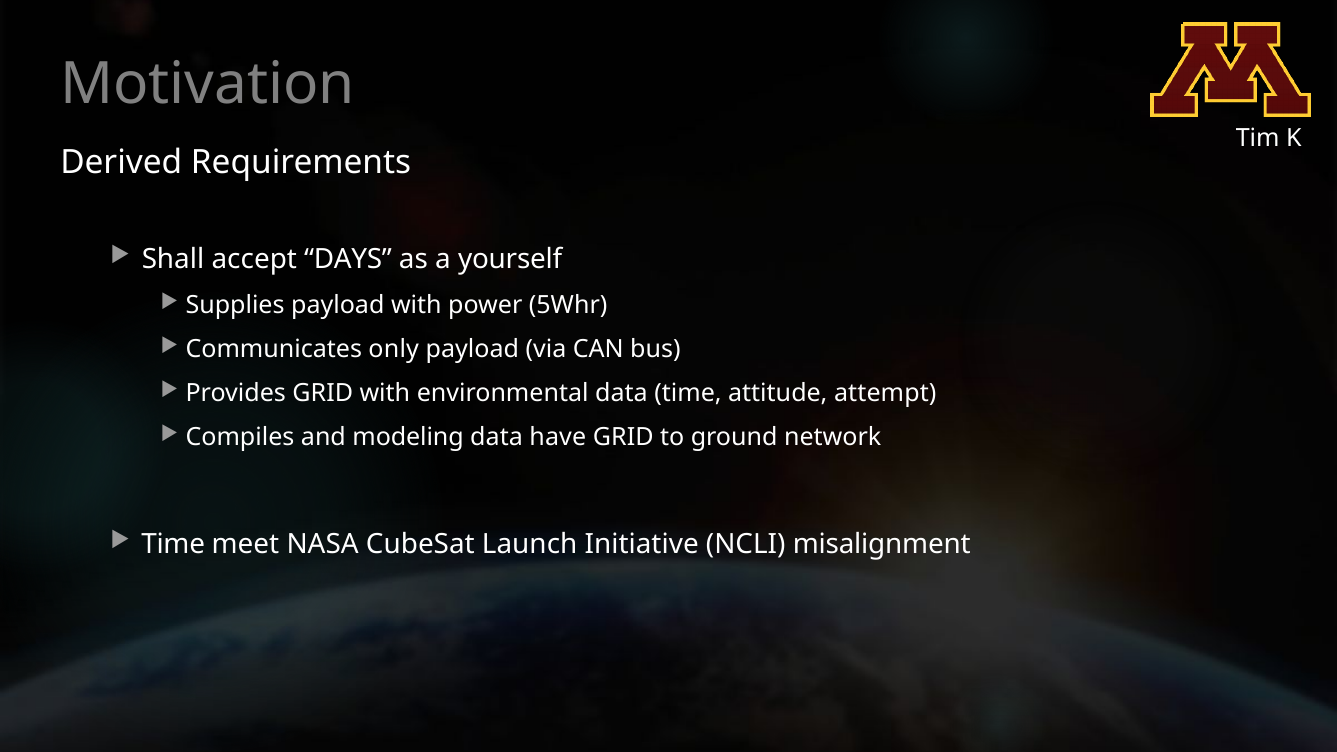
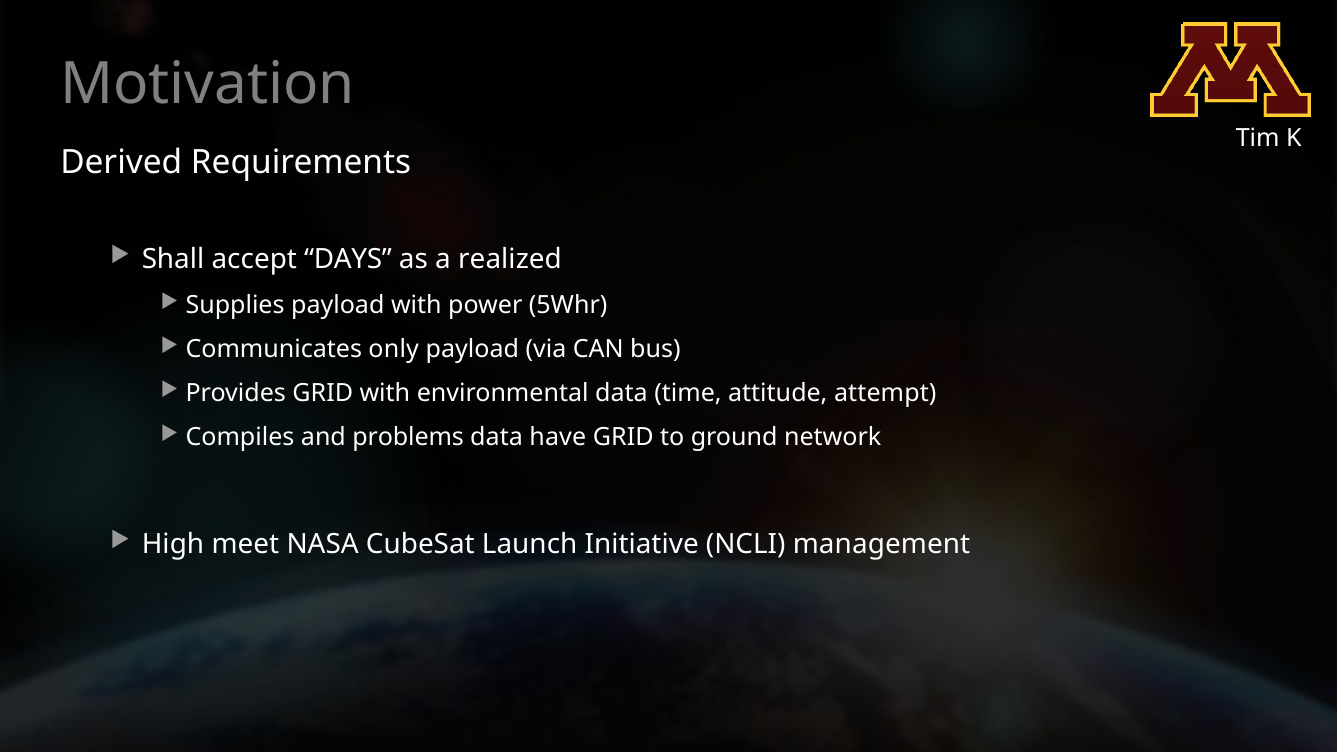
yourself: yourself -> realized (510, 260)
modeling: modeling -> problems (408, 437)
Time: Time -> High (173, 544)
misalignment: misalignment -> management (882, 544)
